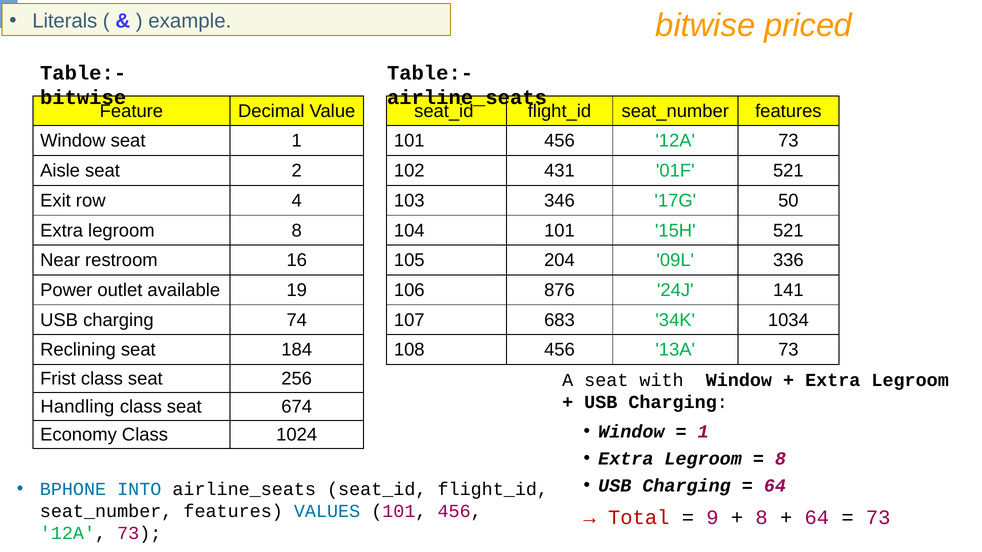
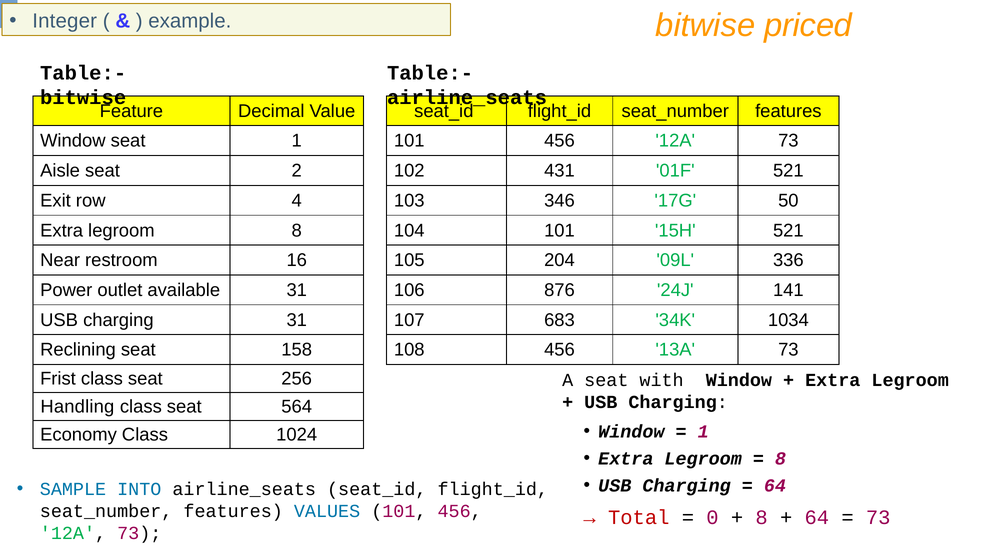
Literals: Literals -> Integer (65, 21)
available 19: 19 -> 31 (297, 290)
charging 74: 74 -> 31 (297, 320)
184: 184 -> 158 (297, 350)
674: 674 -> 564 (297, 407)
BPHONE: BPHONE -> SAMPLE (73, 489)
9: 9 -> 0 (713, 518)
